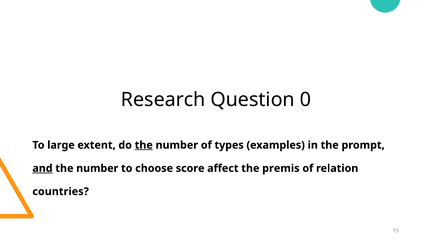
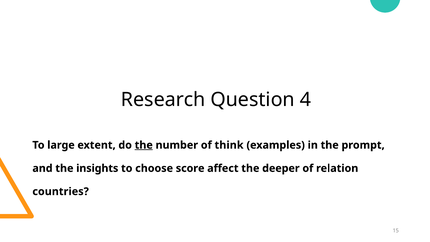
0: 0 -> 4 (306, 100)
types: types -> think (229, 145)
and underline: present -> none (42, 168)
number: number -> insights (97, 168)
premis: premis -> deeper (281, 168)
